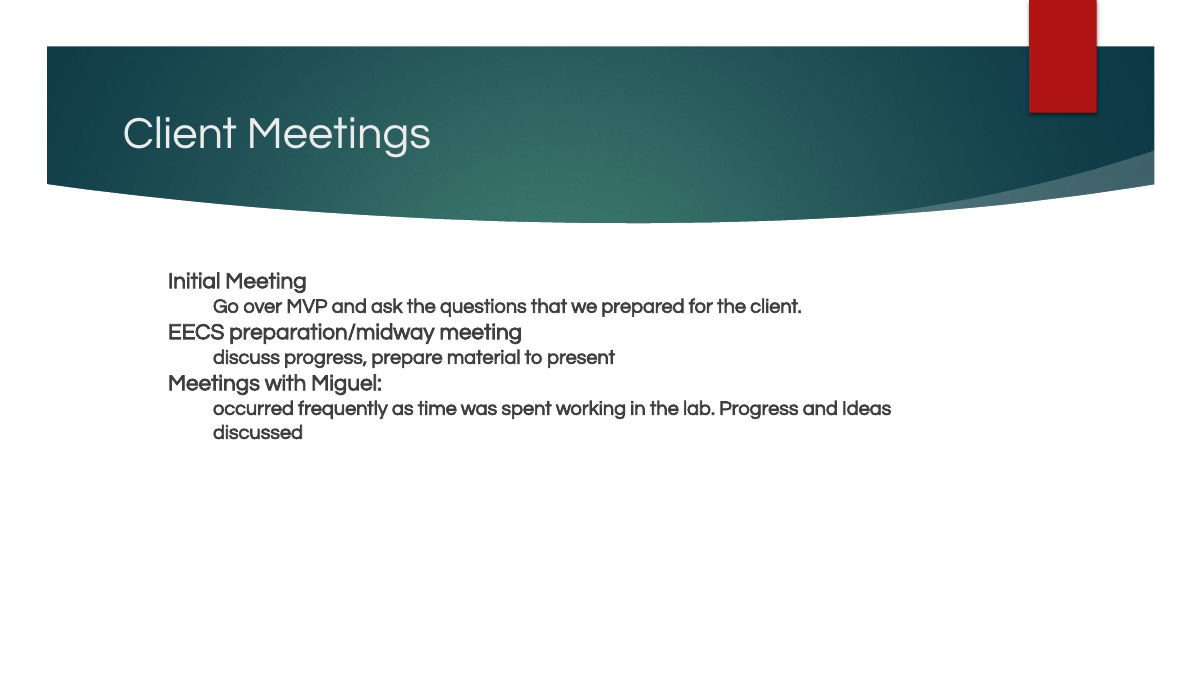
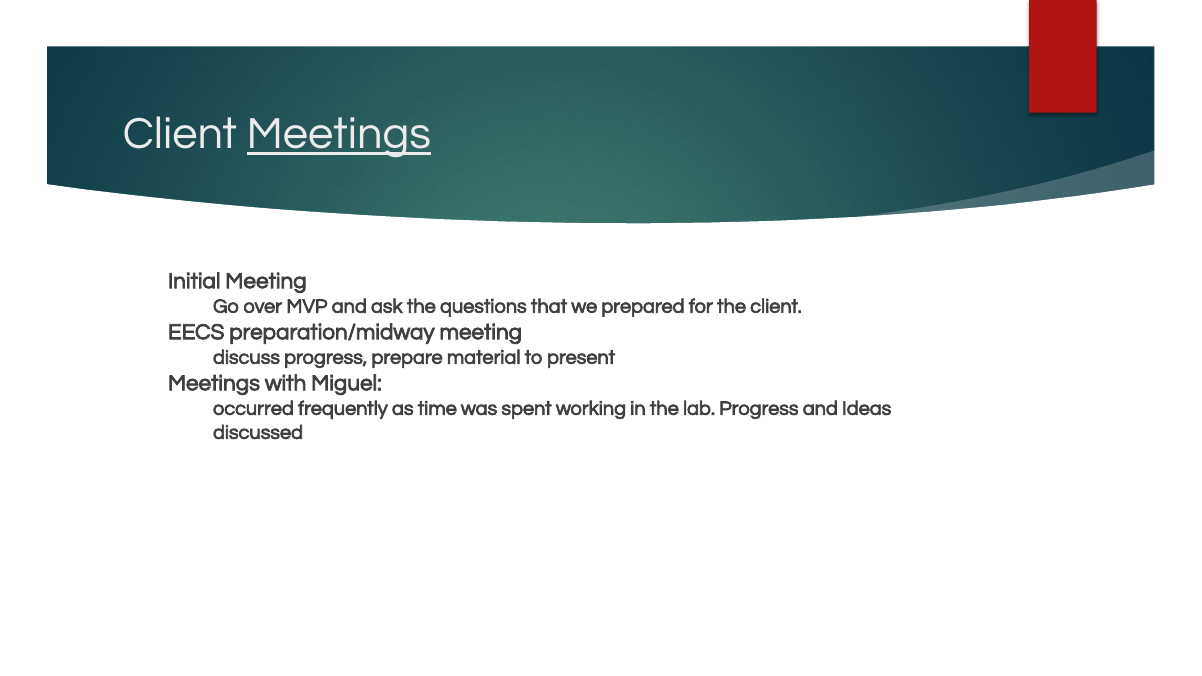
Meetings underline: none -> present (339, 134)
